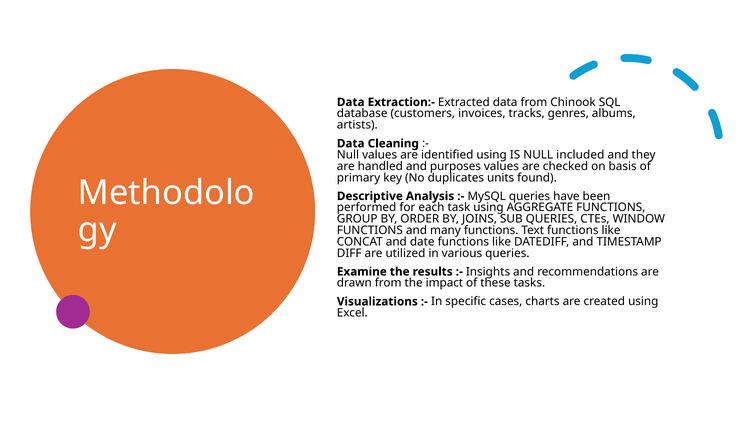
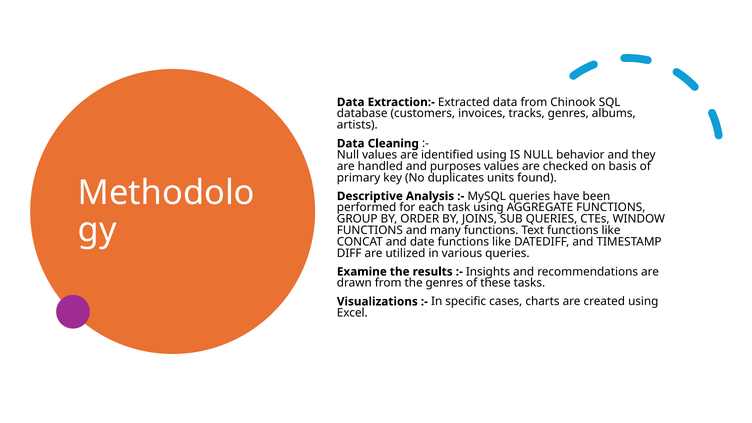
included: included -> behavior (580, 155)
the impact: impact -> genres (444, 283)
